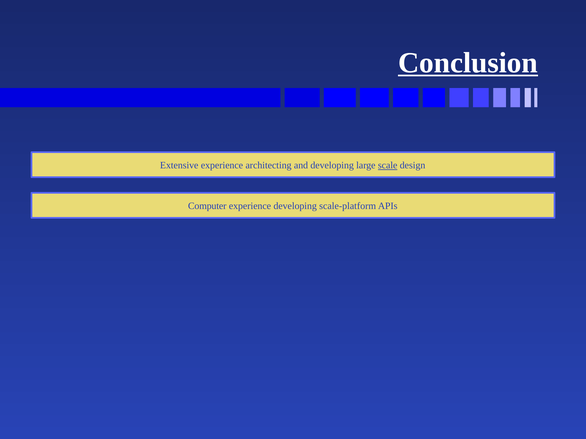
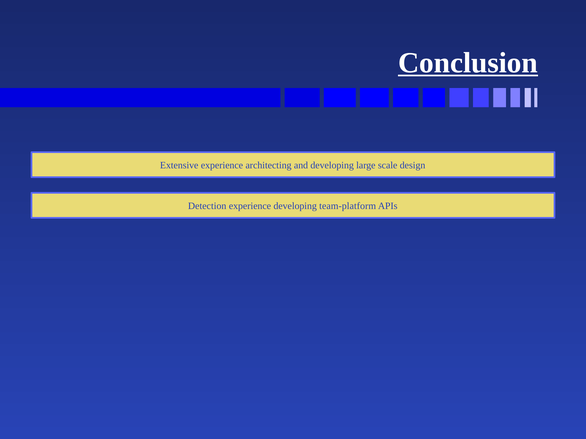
scale underline: present -> none (388, 166)
Computer: Computer -> Detection (207, 206)
scale-platform: scale-platform -> team-platform (348, 206)
